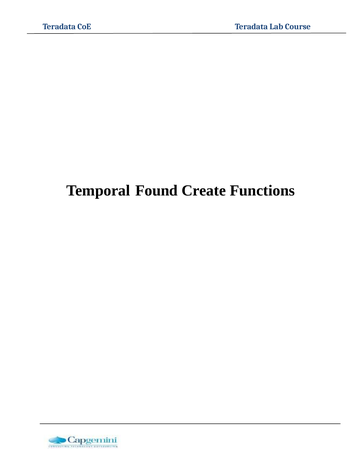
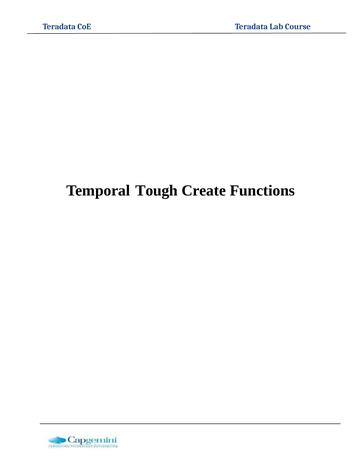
Found: Found -> Tough (157, 190)
